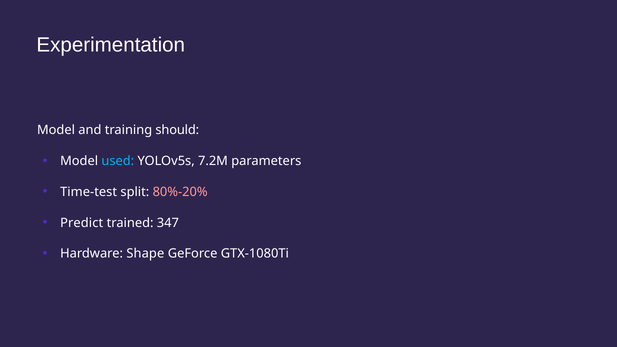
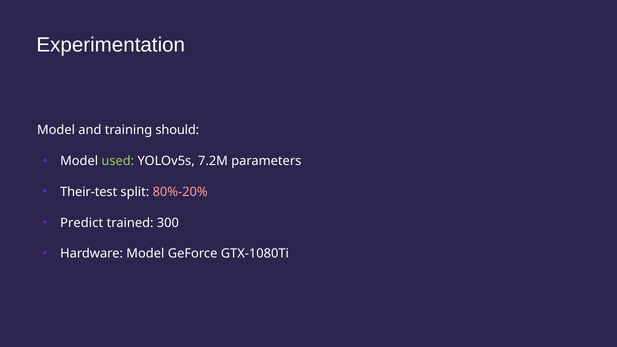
used colour: light blue -> light green (118, 161)
Time-test: Time-test -> Their-test (89, 192)
347: 347 -> 300 (168, 223)
Hardware Shape: Shape -> Model (145, 254)
